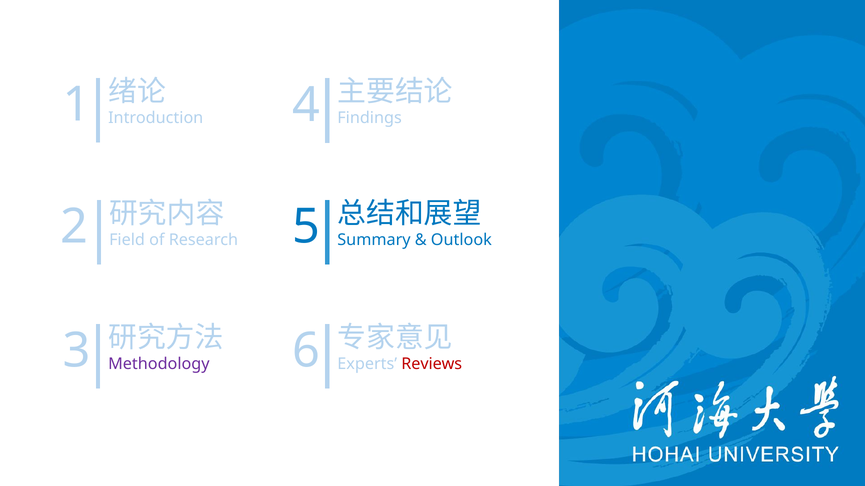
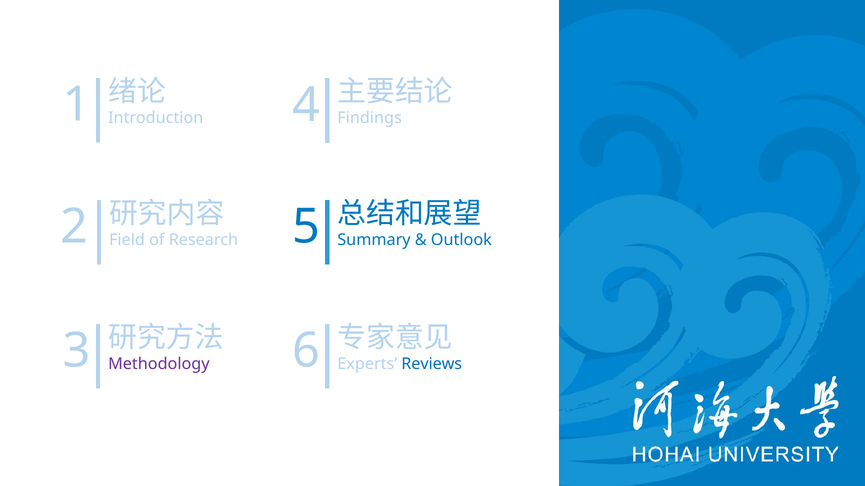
Reviews colour: red -> blue (432, 364)
